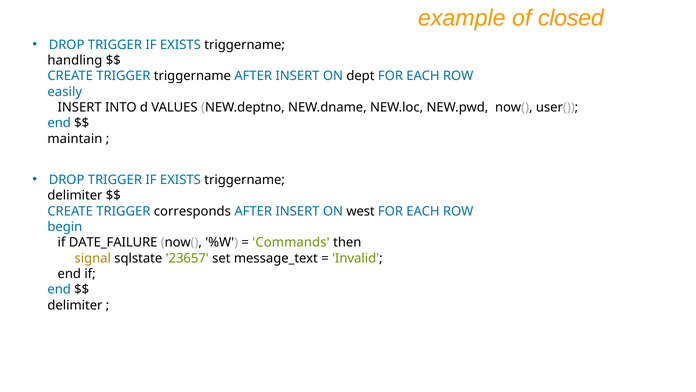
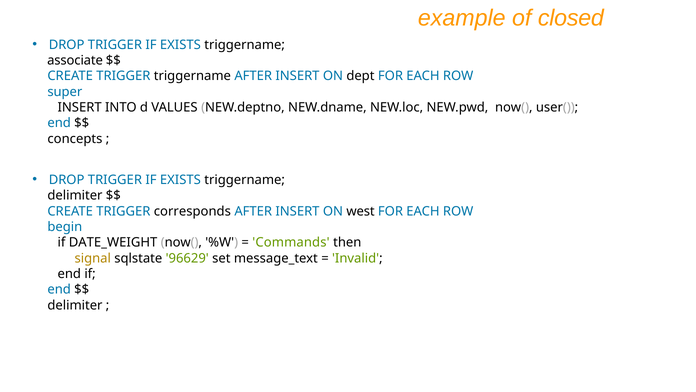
handling: handling -> associate (75, 60)
easily: easily -> super (65, 92)
maintain: maintain -> concepts (75, 139)
DATE_FAILURE: DATE_FAILURE -> DATE_WEIGHT (113, 242)
23657: 23657 -> 96629 (187, 258)
